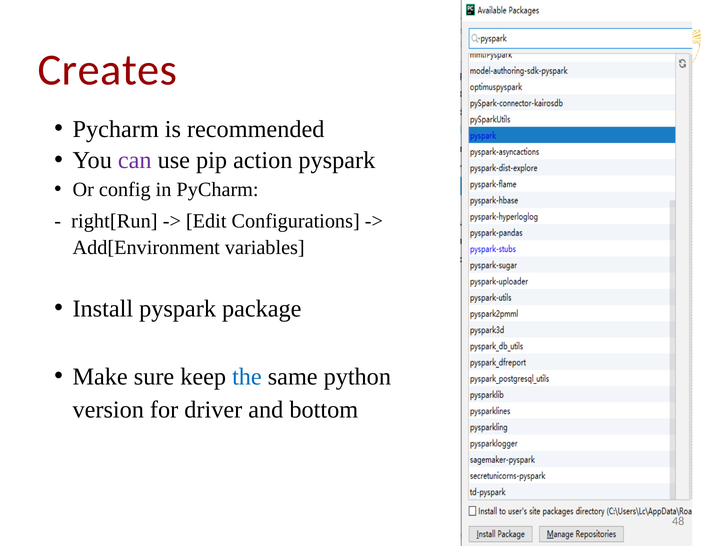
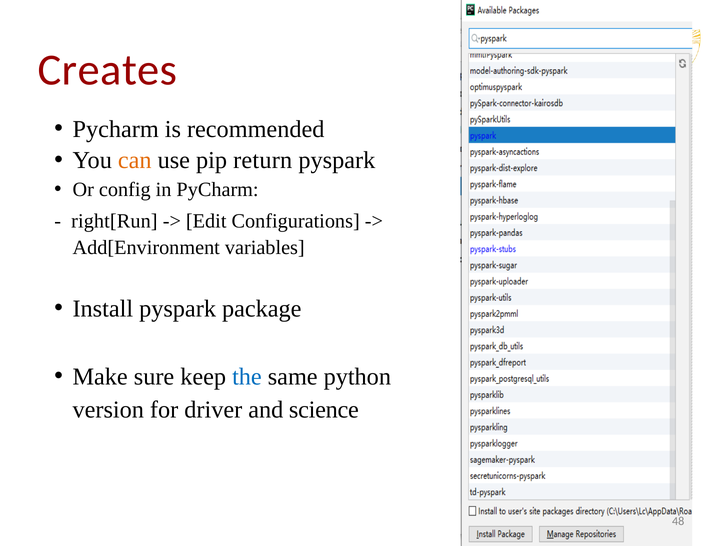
can colour: purple -> orange (135, 160)
action: action -> return (263, 160)
bottom: bottom -> science (324, 410)
